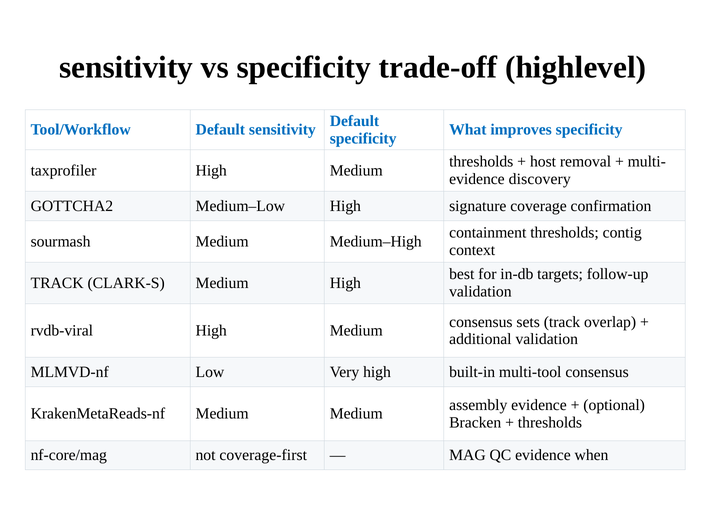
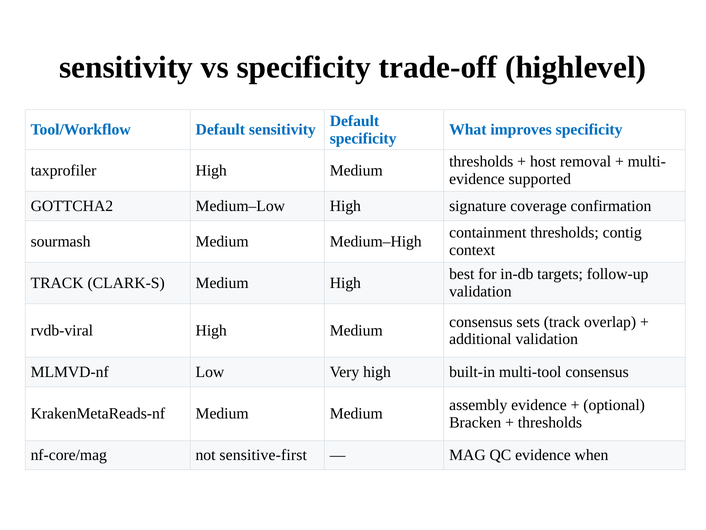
discovery: discovery -> supported (540, 179)
coverage-first: coverage-first -> sensitive-first (263, 455)
